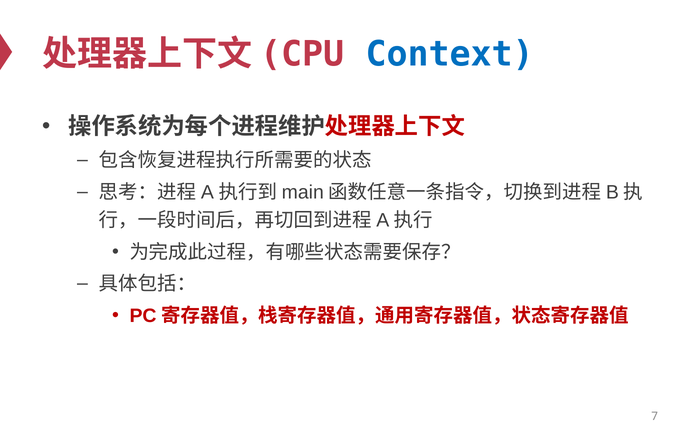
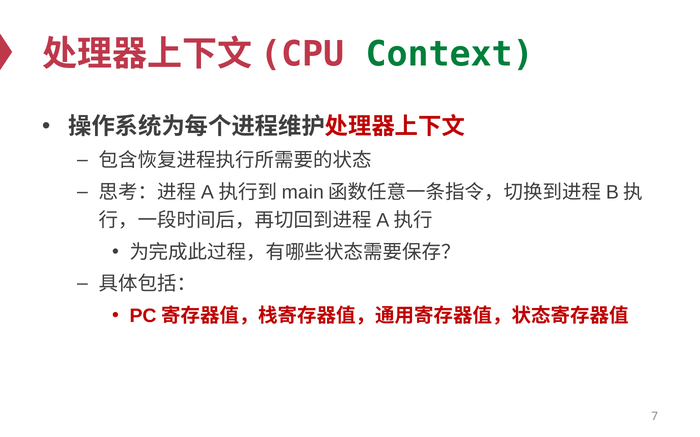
Context colour: blue -> green (450, 54)
